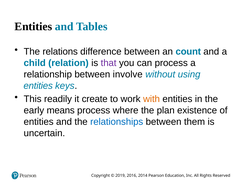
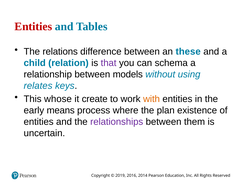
Entities colour: black -> red (33, 26)
count: count -> these (188, 51)
can process: process -> schema (171, 63)
involve: involve -> models (128, 74)
entities: entities -> relates (38, 85)
readily: readily -> whose (58, 99)
relationships colour: blue -> purple (117, 121)
